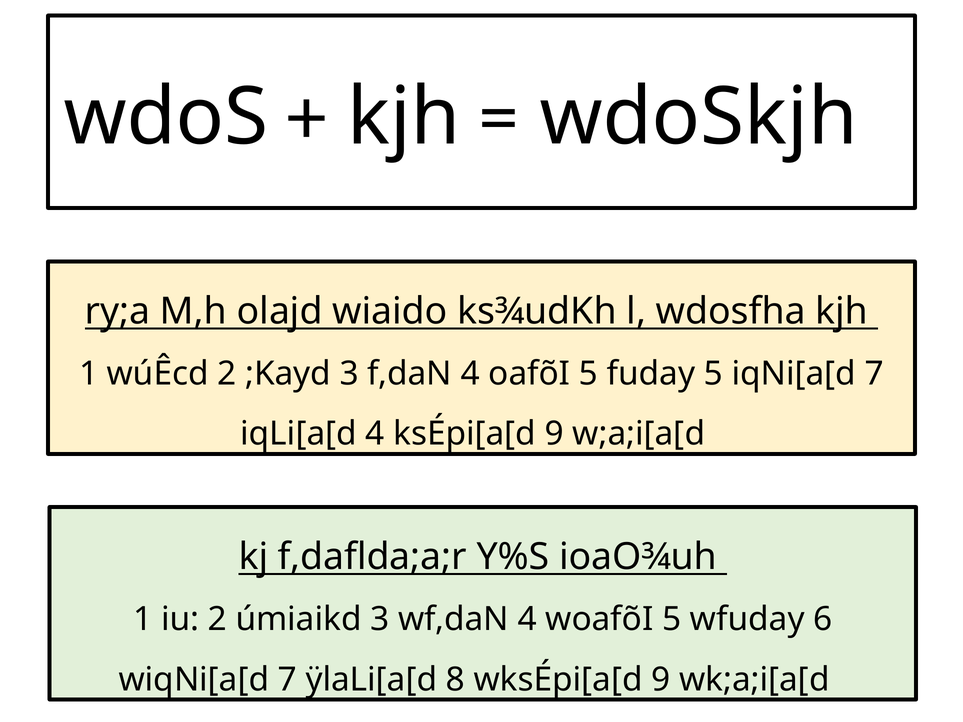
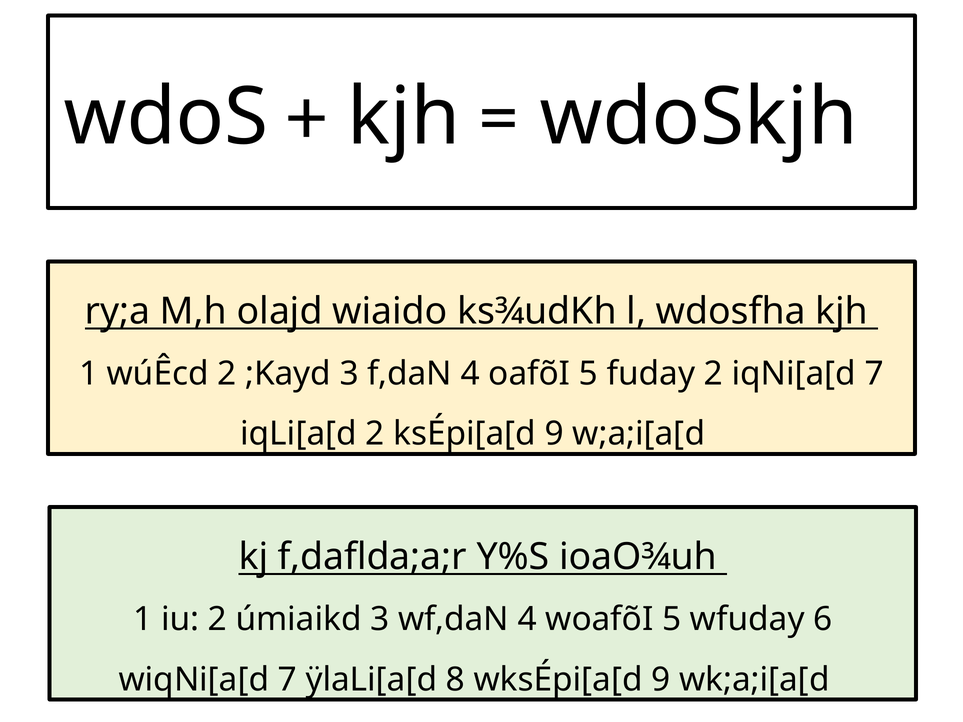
fuday 5: 5 -> 2 (713, 374)
iqLi[a[d 4: 4 -> 2 (375, 434)
